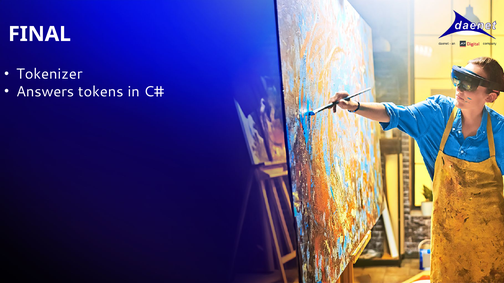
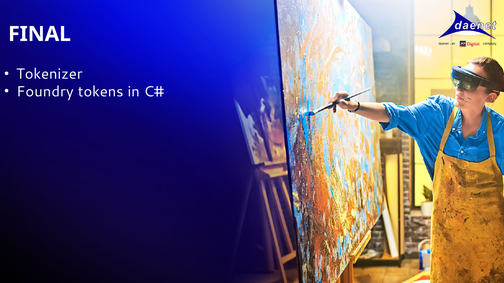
Answers: Answers -> Foundry (45, 92)
